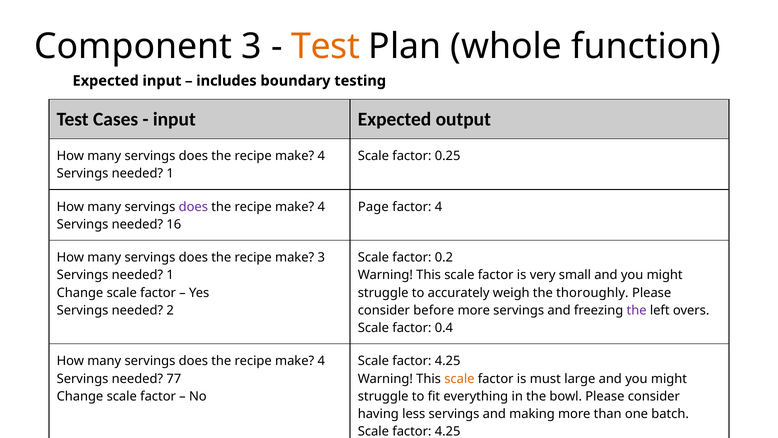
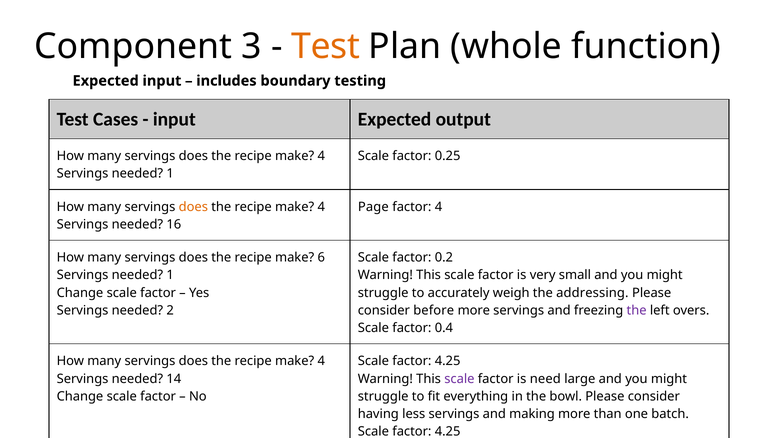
does colour: purple -> orange (193, 207)
make 3: 3 -> 6 (321, 257)
thoroughly: thoroughly -> addressing (592, 293)
77: 77 -> 14 (174, 378)
scale colour: orange -> purple (459, 378)
must: must -> need (545, 378)
